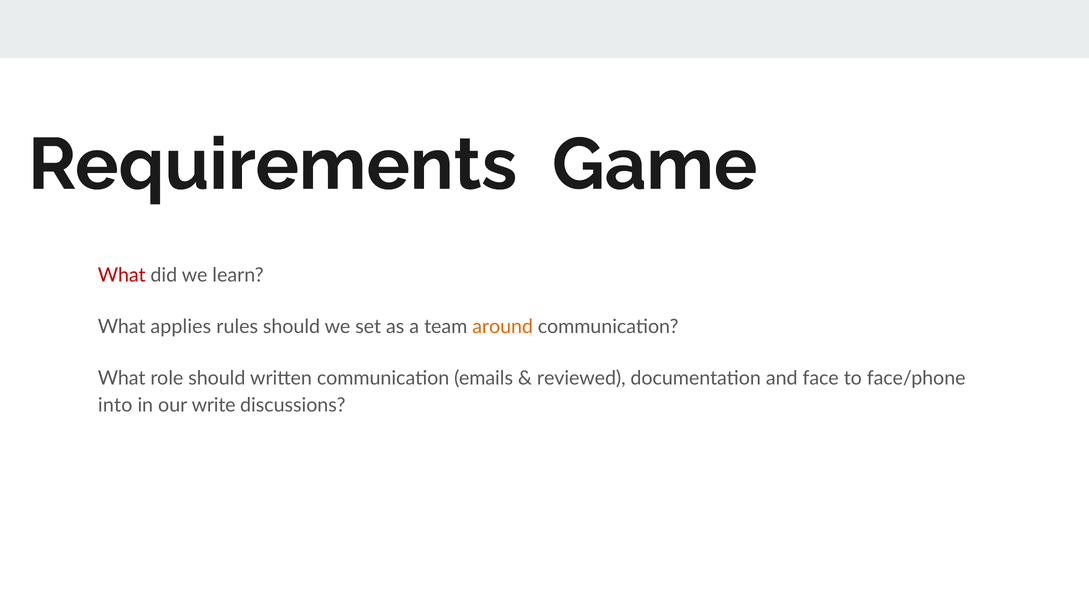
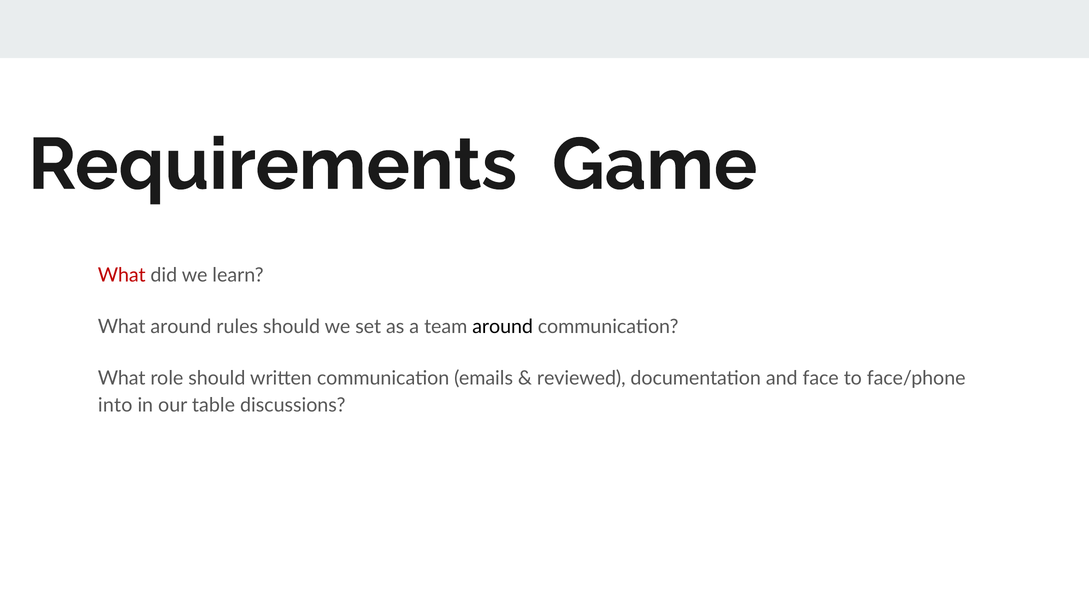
What applies: applies -> around (181, 327)
around colour: orange -> black (503, 327)
write: write -> table (214, 405)
